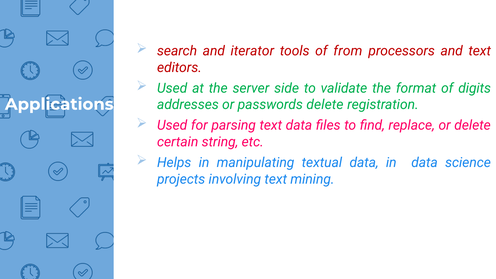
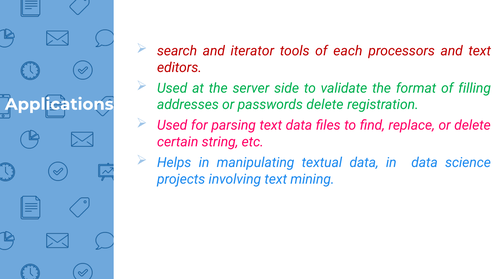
from: from -> each (348, 51)
digits: digits -> filling (475, 88)
